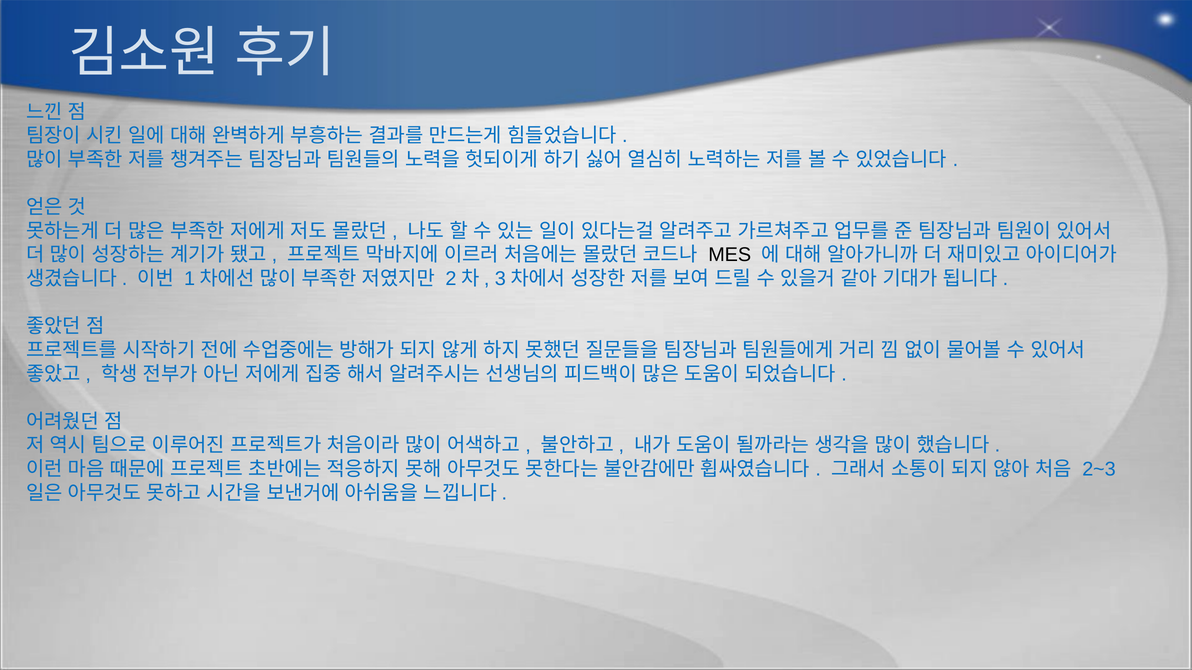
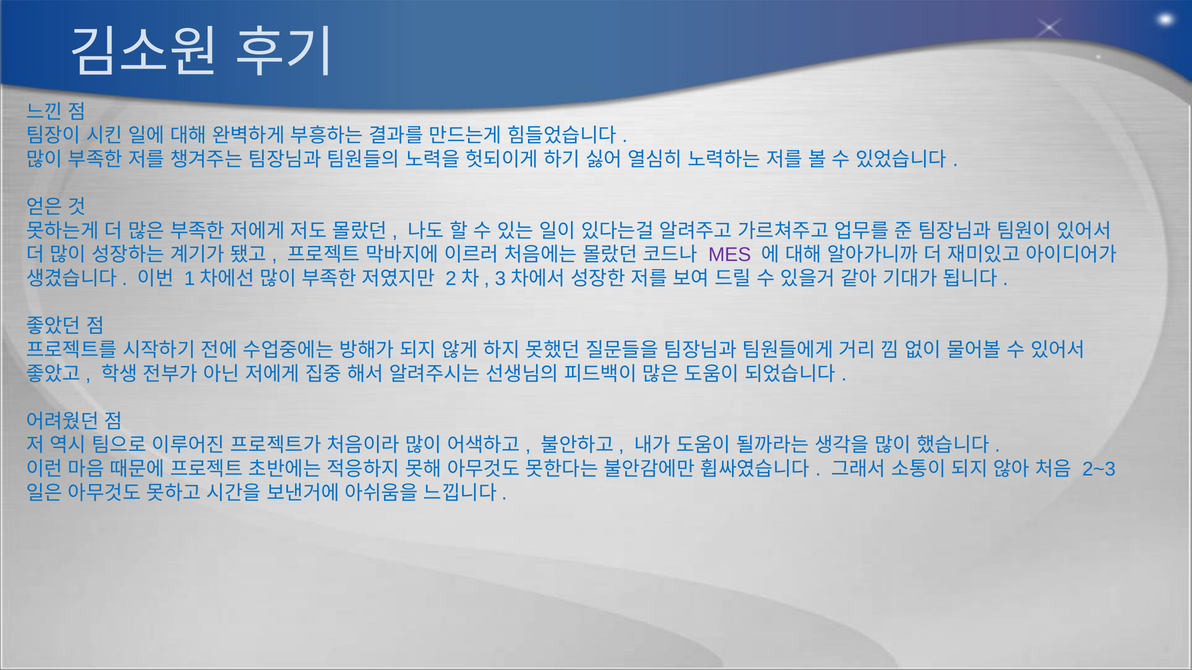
MES colour: black -> purple (730, 255)
